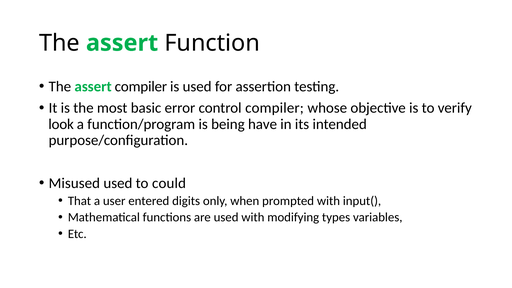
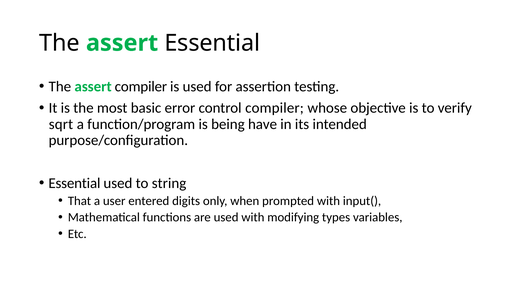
assert Function: Function -> Essential (212, 43)
look: look -> sqrt (61, 124)
Misused: Misused -> Essential (74, 183)
could: could -> string (169, 183)
